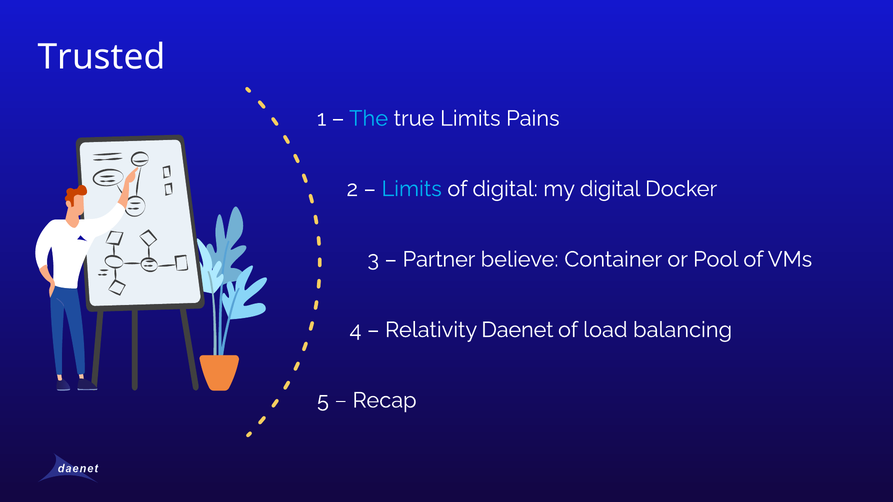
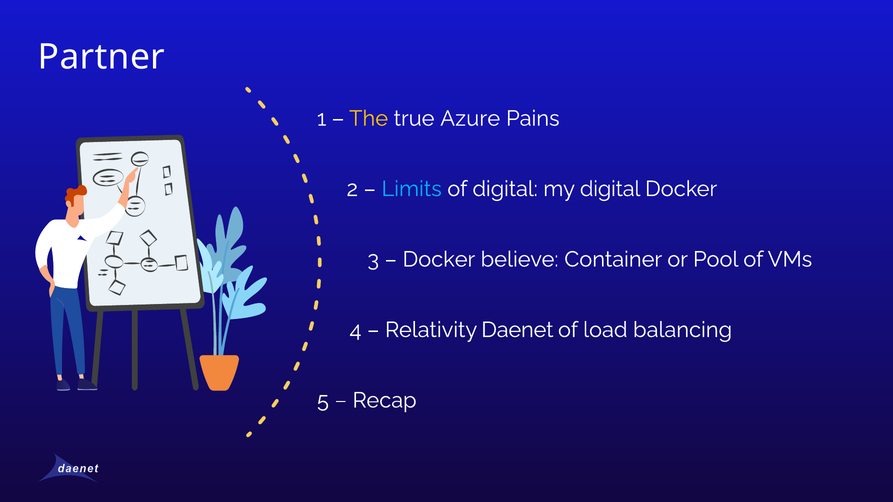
Trusted: Trusted -> Partner (101, 57)
The colour: light blue -> yellow (369, 119)
true Limits: Limits -> Azure (470, 119)
Partner: Partner -> Docker (439, 260)
